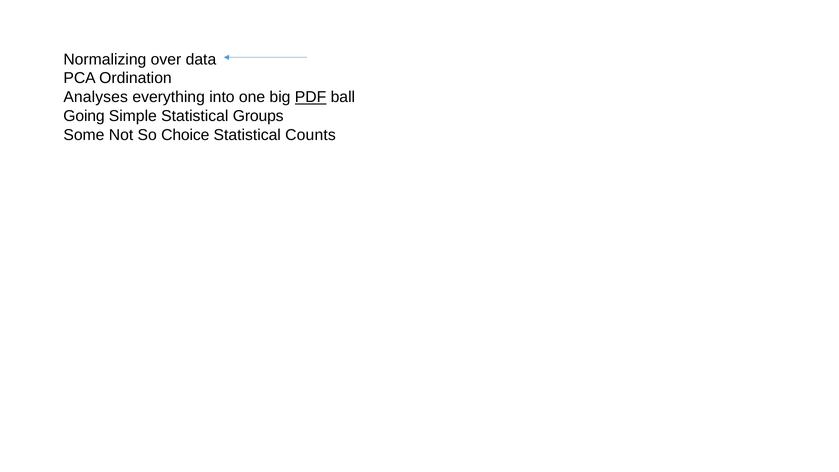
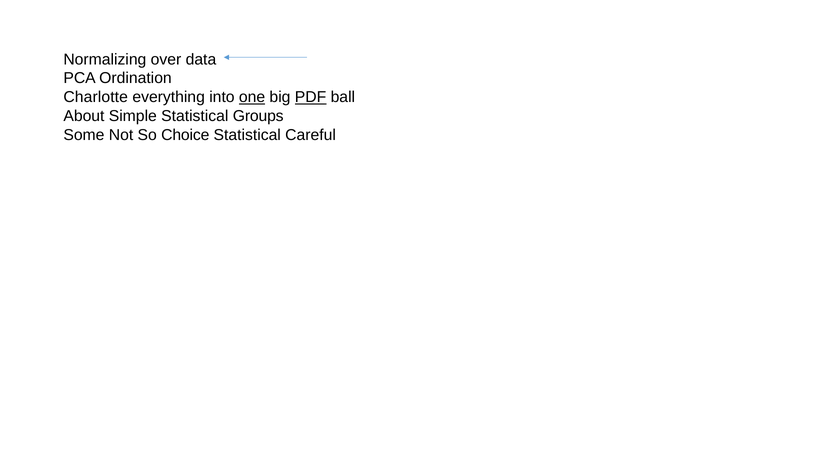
Analyses: Analyses -> Charlotte (96, 97)
one underline: none -> present (252, 97)
Going: Going -> About (84, 116)
Counts: Counts -> Careful (311, 135)
